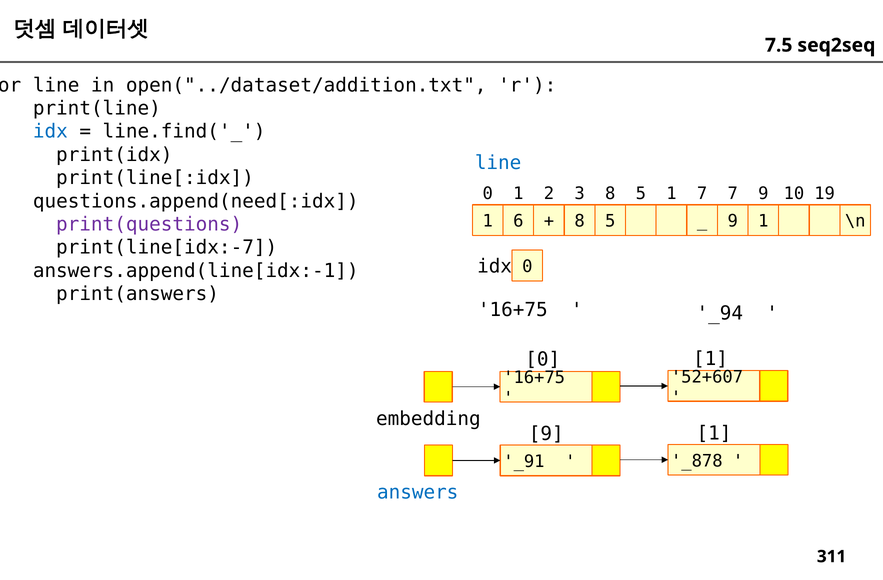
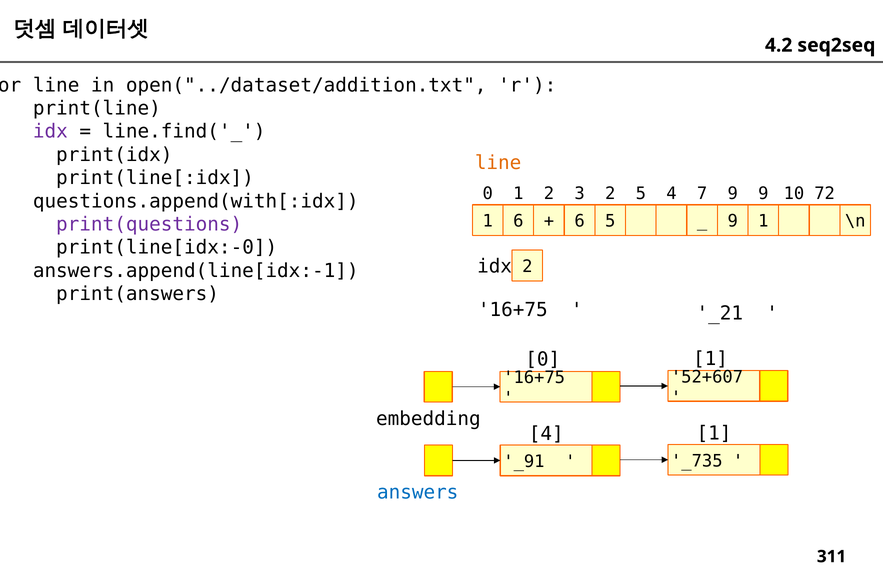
7.5: 7.5 -> 4.2 (779, 45)
idx colour: blue -> purple (50, 132)
line colour: blue -> orange (498, 163)
3 8: 8 -> 2 (610, 194)
5 1: 1 -> 4 (671, 194)
7 7: 7 -> 9 (733, 194)
19: 19 -> 72 (825, 194)
questions.append(need[:idx: questions.append(need[:idx -> questions.append(with[:idx (196, 201)
8: 8 -> 6 (580, 221)
print(line[idx:-7: print(line[idx:-7 -> print(line[idx:-0 (167, 248)
idx 0: 0 -> 2 (527, 267)
_94: _94 -> _21 (720, 314)
9: 9 -> 4 (546, 434)
_878: _878 -> _735 (697, 461)
